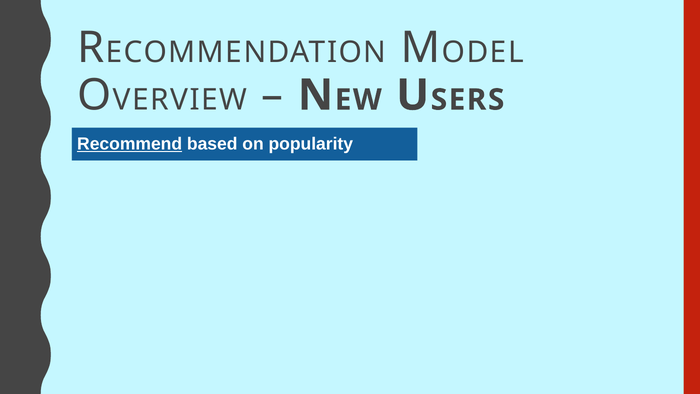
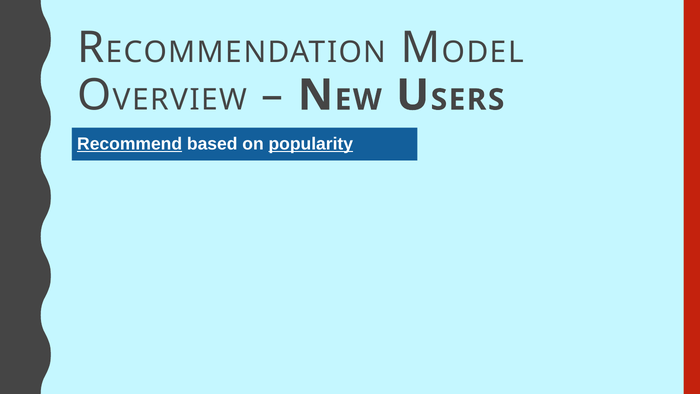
popularity underline: none -> present (311, 144)
